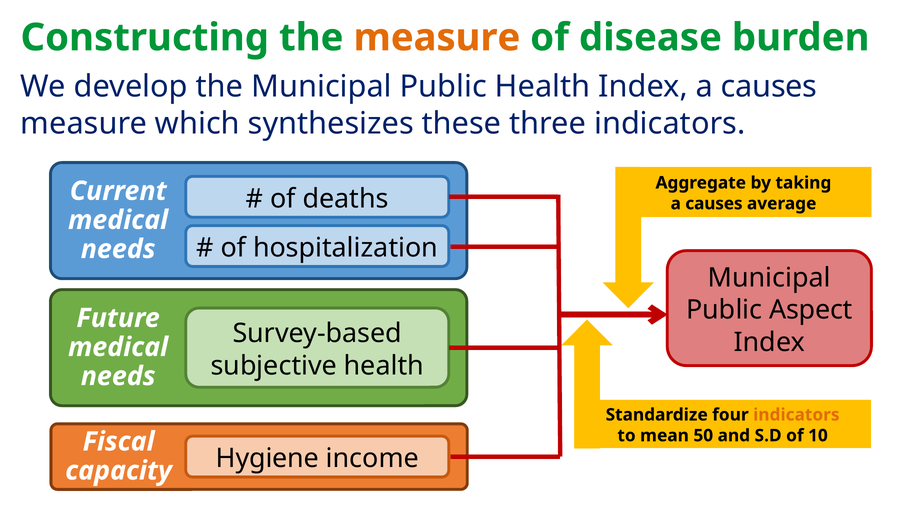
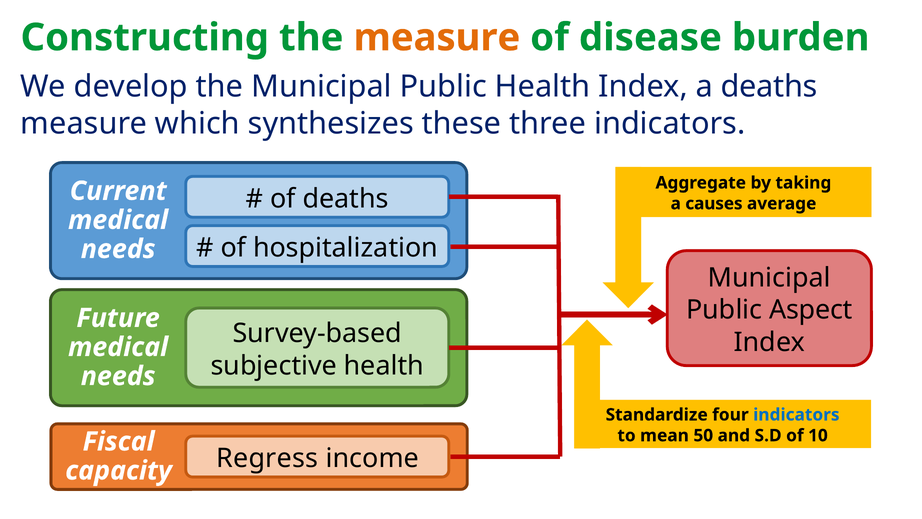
Index a causes: causes -> deaths (769, 87)
indicators colour: orange -> blue (796, 415)
Hygiene: Hygiene -> Regress (267, 458)
